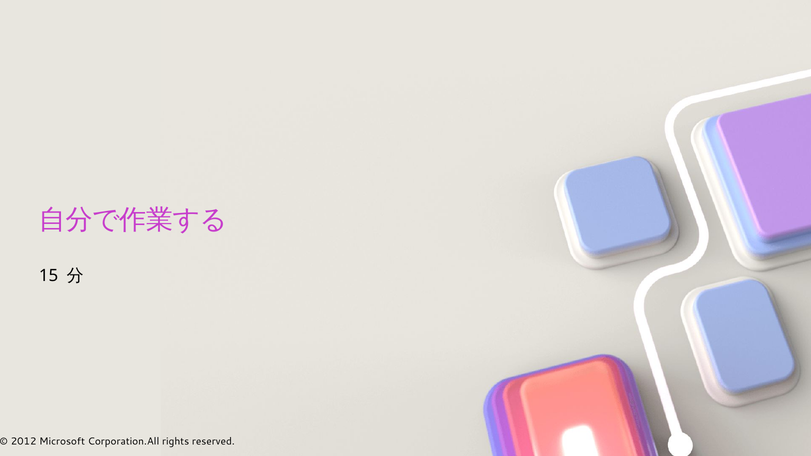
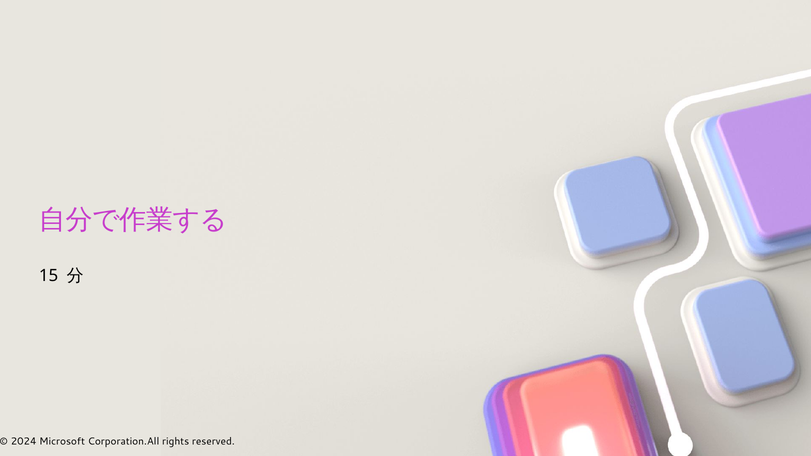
2012: 2012 -> 2024 (24, 442)
